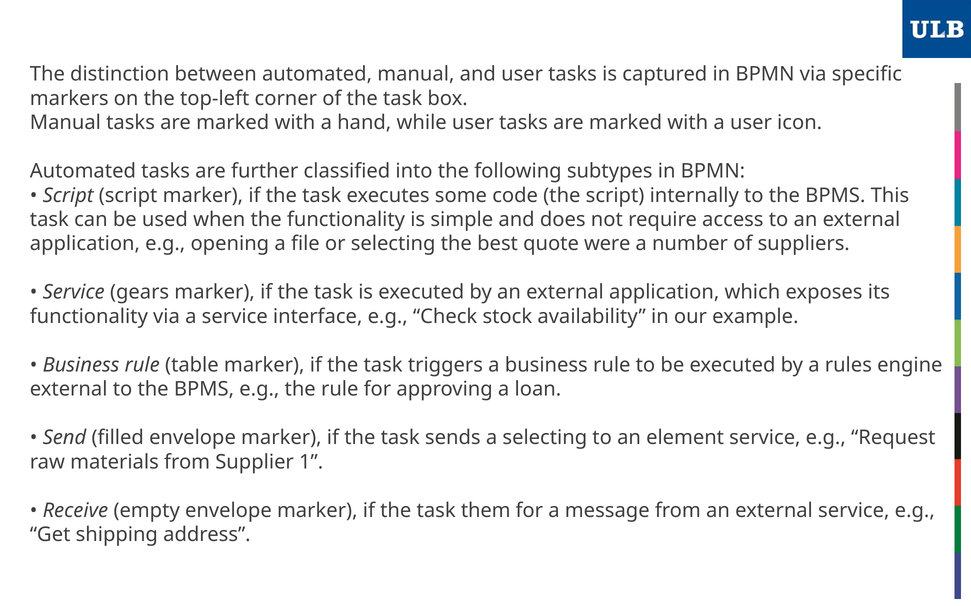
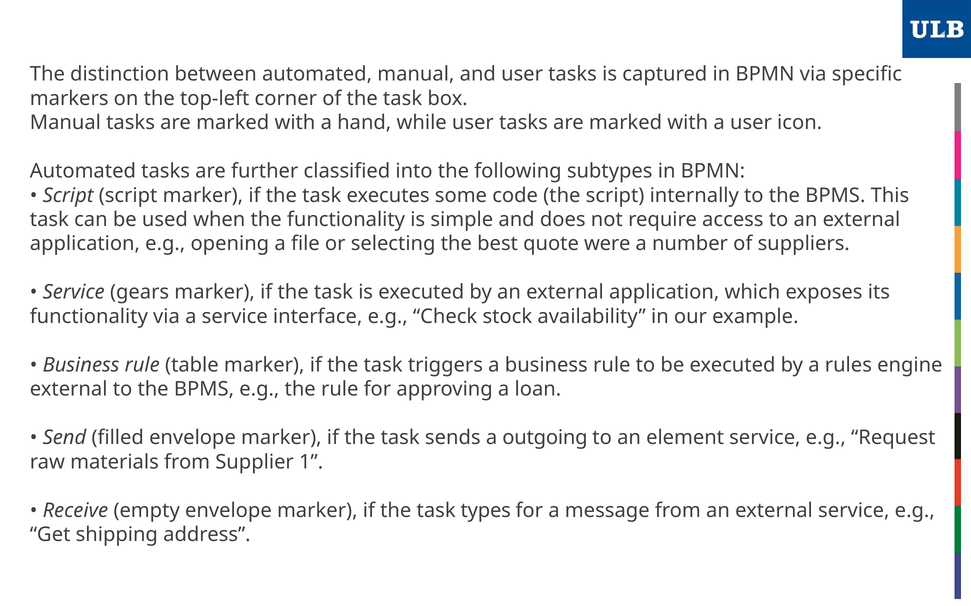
a selecting: selecting -> outgoing (545, 438)
them: them -> types (486, 511)
